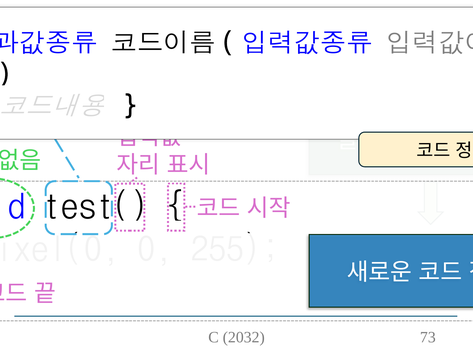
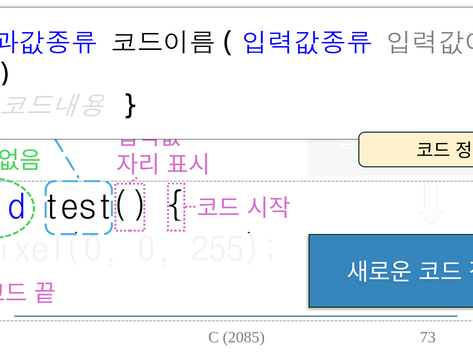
2032: 2032 -> 2085 (244, 337)
